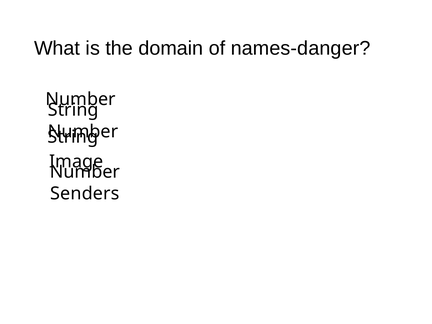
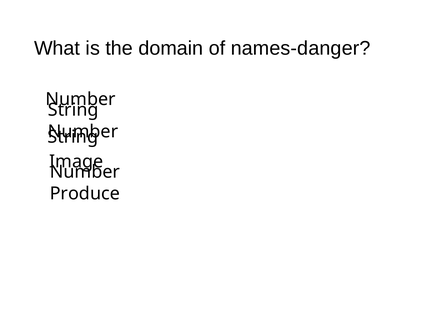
Senders: Senders -> Produce (85, 193)
